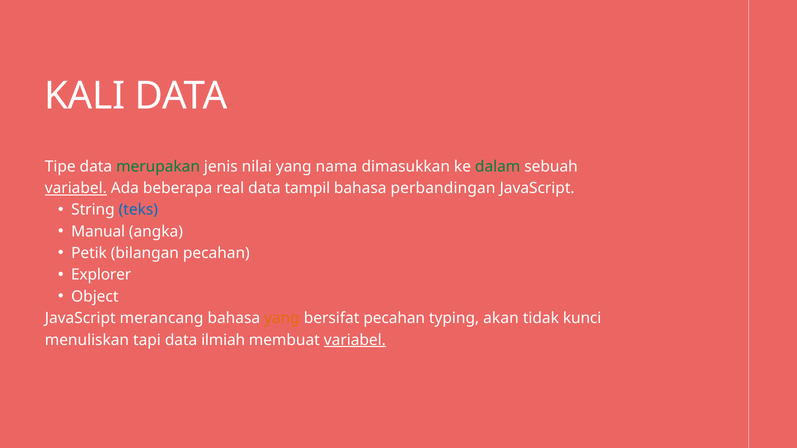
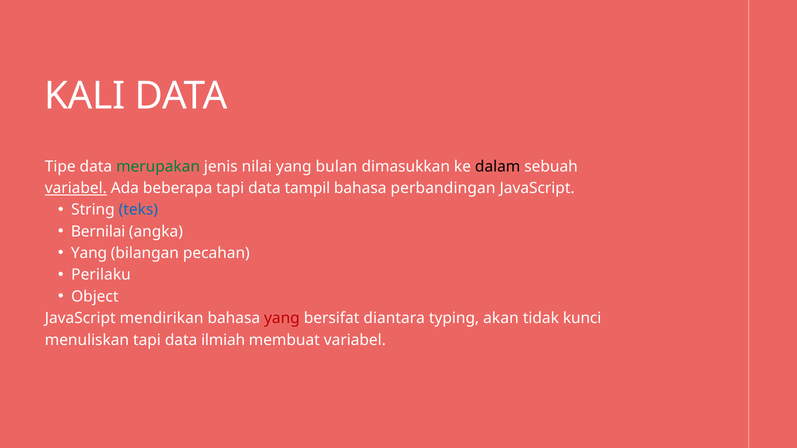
nama: nama -> bulan (337, 167)
dalam colour: green -> black (498, 167)
beberapa real: real -> tapi (230, 188)
Manual: Manual -> Bernilai (98, 232)
Petik: Petik -> Yang (89, 253)
Explorer: Explorer -> Perilaku (101, 275)
merancang: merancang -> mendirikan (162, 318)
yang colour: orange -> red (282, 318)
bersifat pecahan: pecahan -> diantara (394, 318)
variabel underline: present -> none (355, 340)
